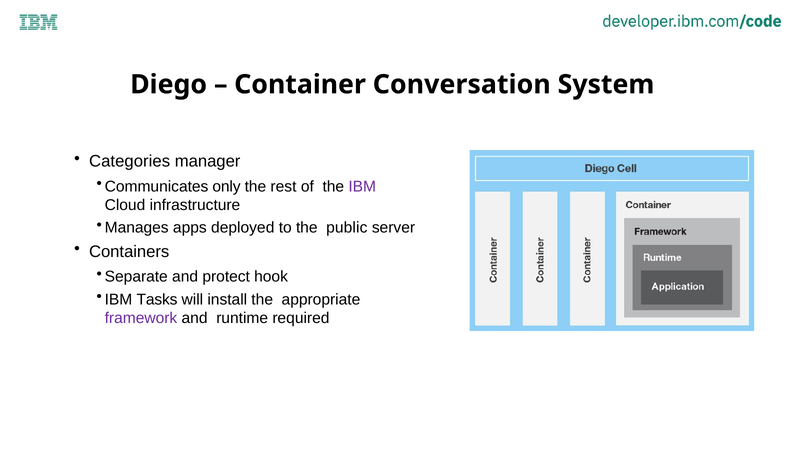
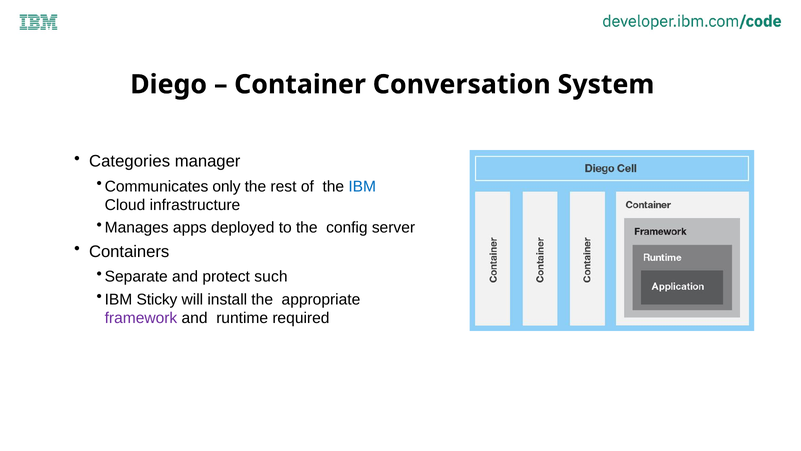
IBM colour: purple -> blue (362, 186)
public: public -> config (347, 227)
hook: hook -> such (271, 276)
Tasks: Tasks -> Sticky (157, 299)
